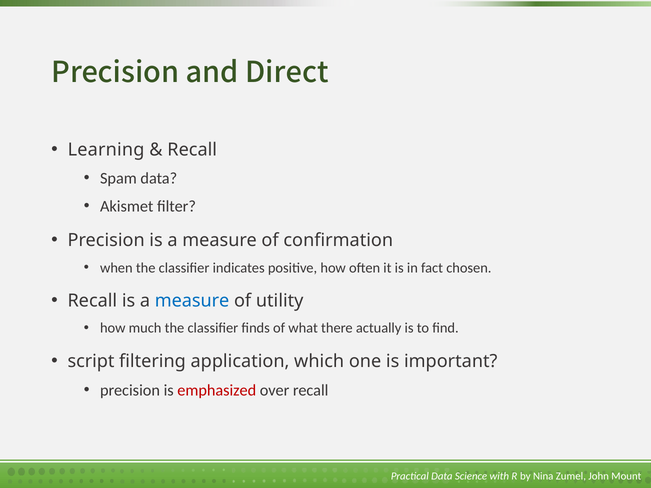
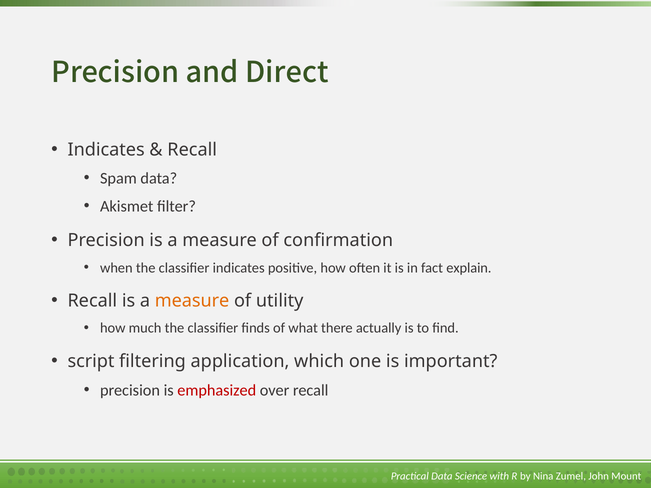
Learning: Learning -> Indicates (106, 150)
chosen: chosen -> explain (469, 268)
measure colour: blue -> orange (192, 301)
